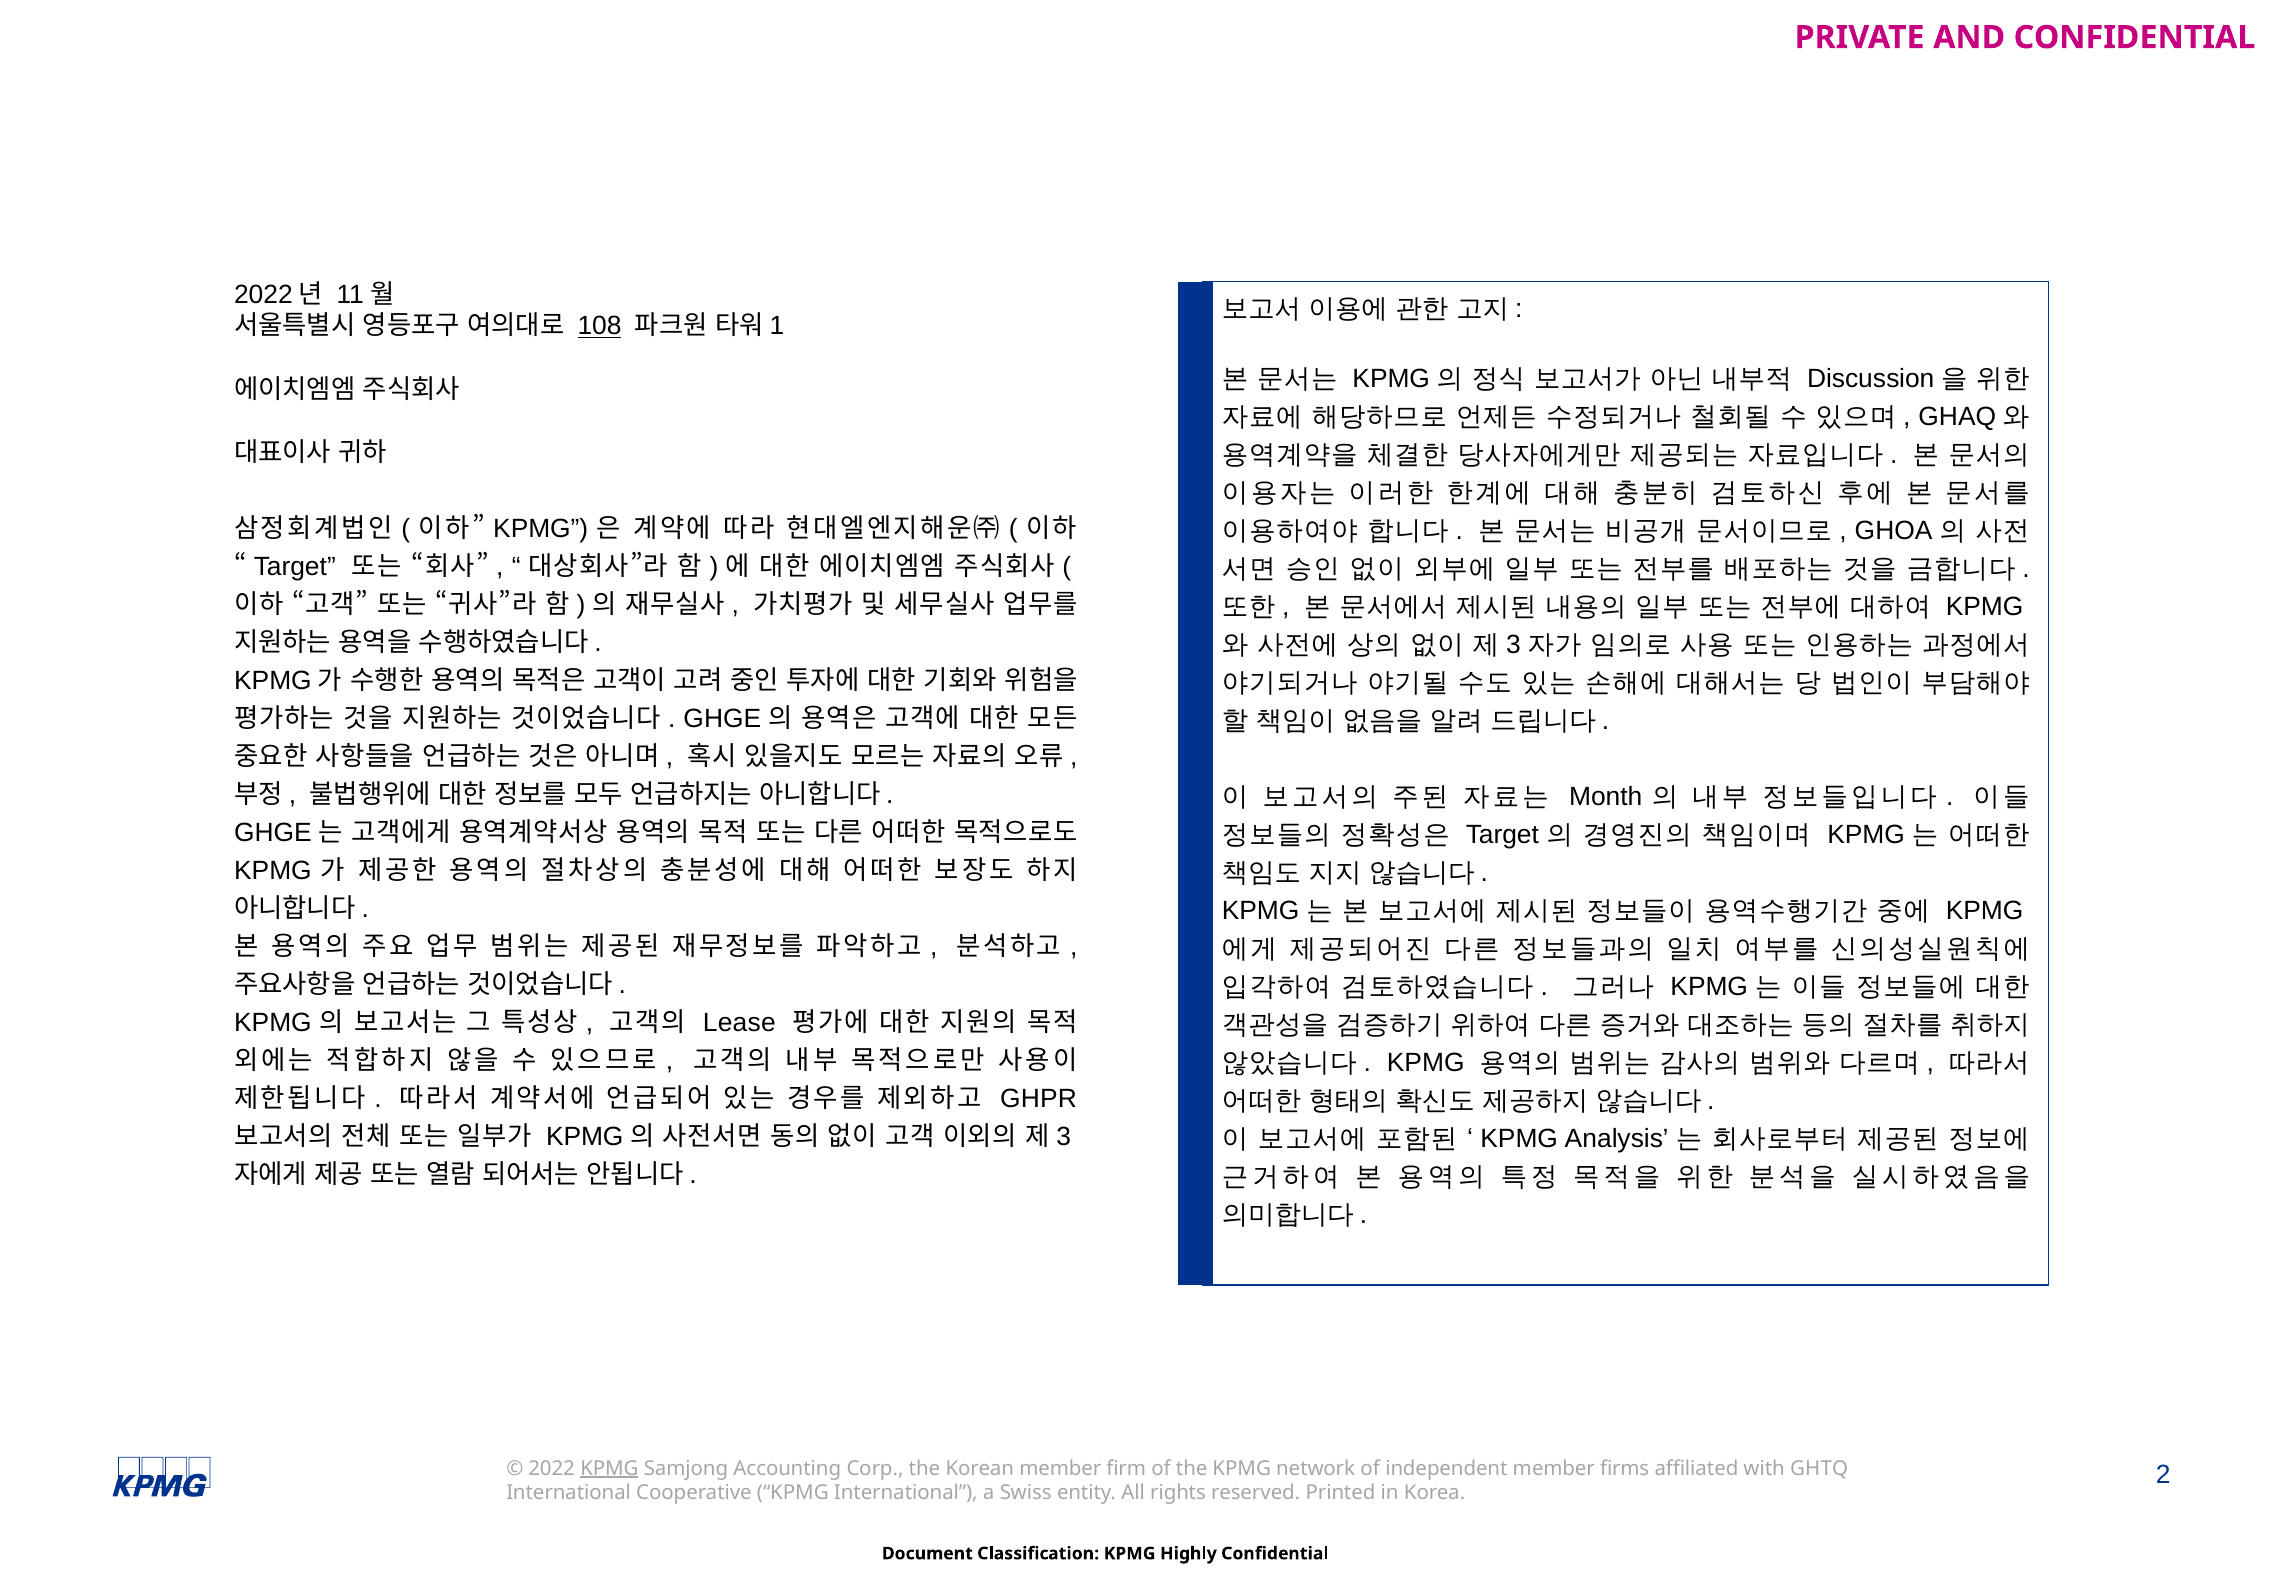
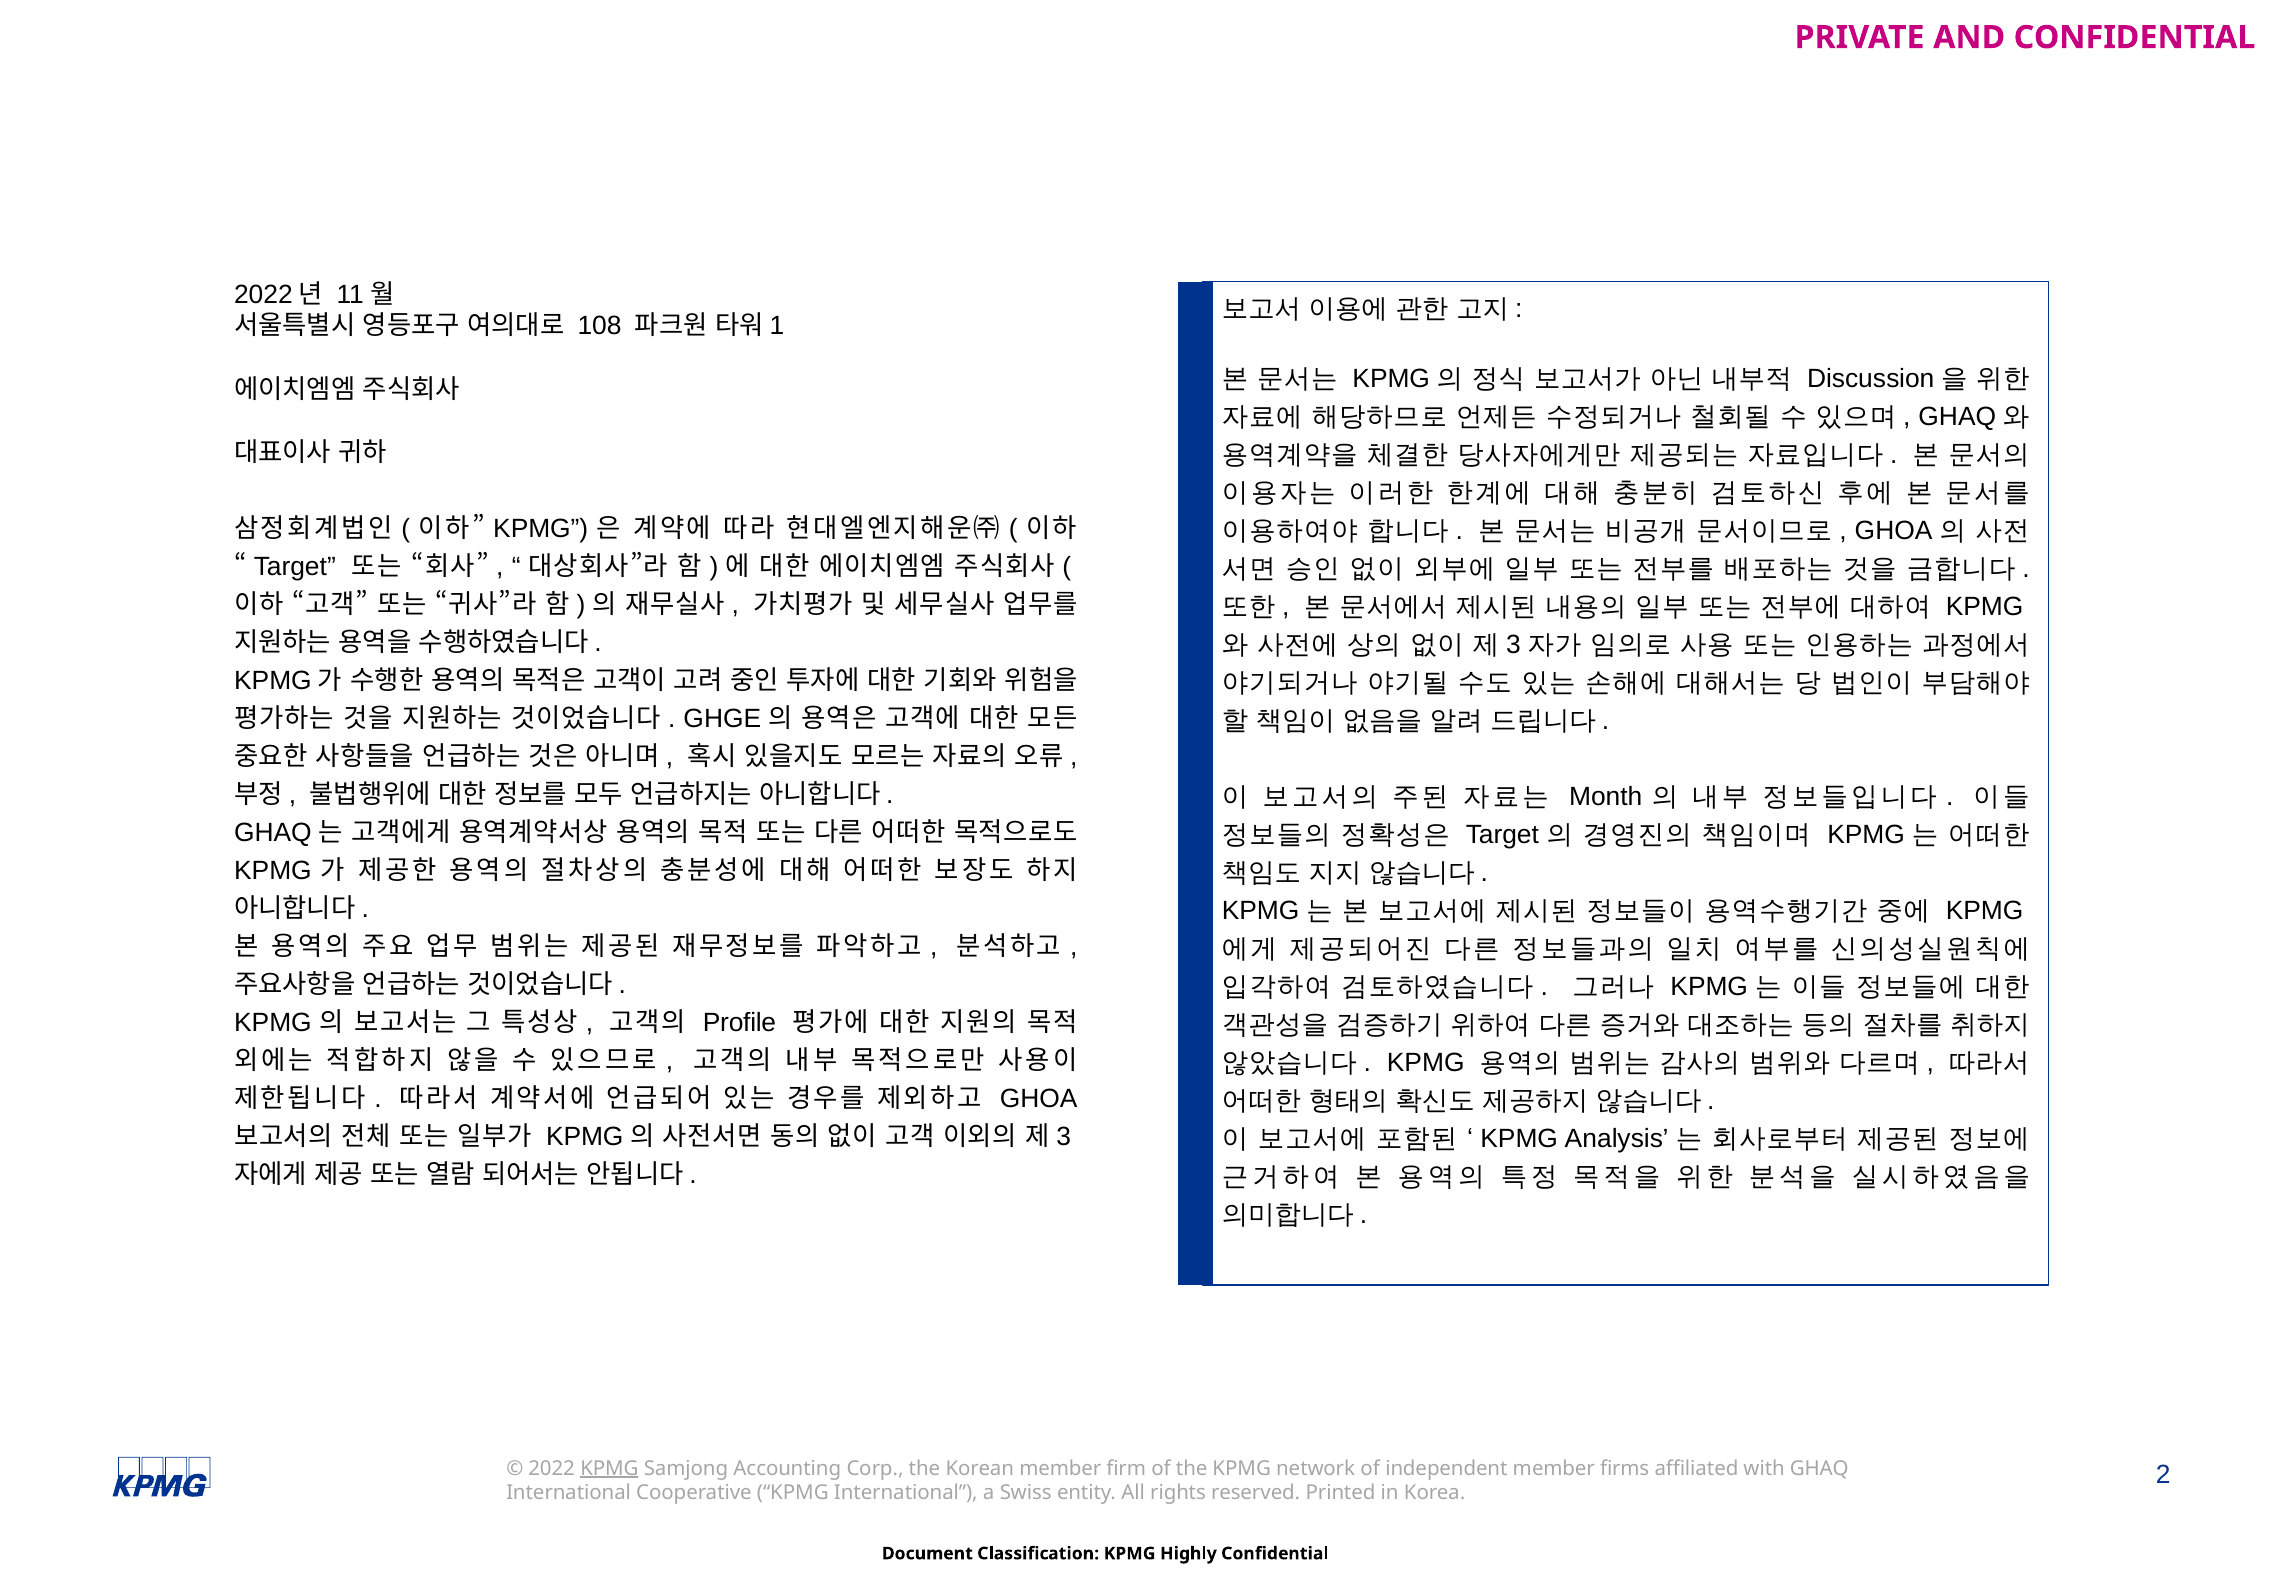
108 underline: present -> none (600, 326)
GHGE: GHGE -> GHAQ (273, 833)
Lease: Lease -> Profile (740, 1023)
GHPR: GHPR -> GHOA (1039, 1099)
GHTQ: GHTQ -> GHAQ (1819, 1468)
